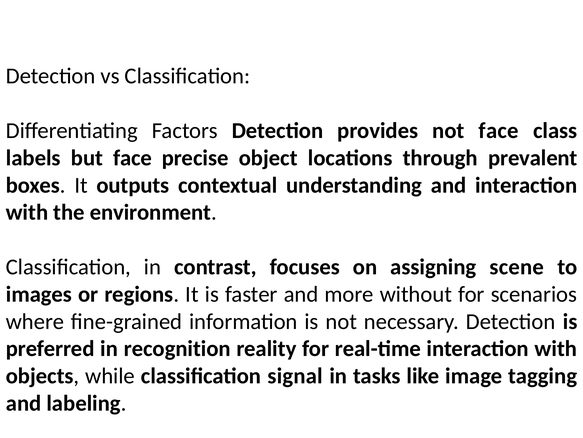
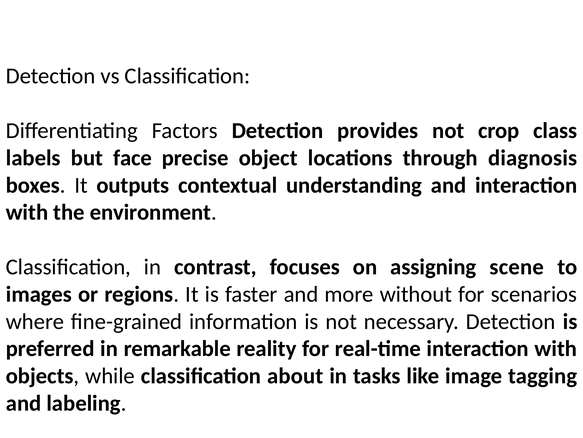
not face: face -> crop (499, 130)
prevalent: prevalent -> diagnosis (533, 158)
recognition: recognition -> remarkable (177, 348)
signal: signal -> about (295, 375)
